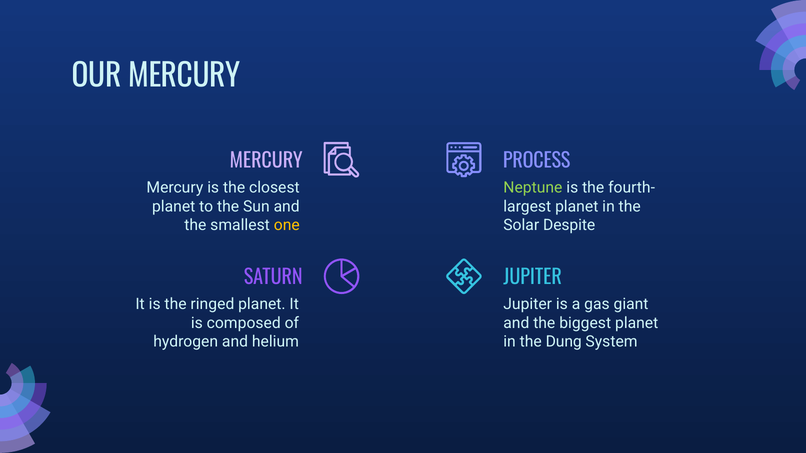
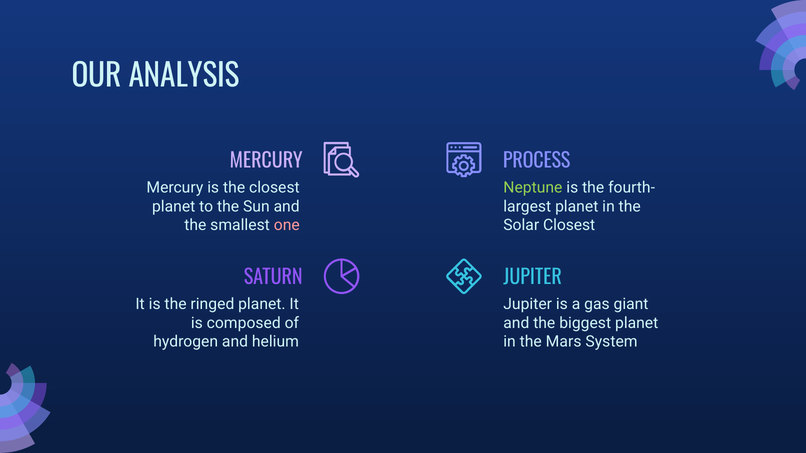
OUR MERCURY: MERCURY -> ANALYSIS (184, 77)
one colour: yellow -> pink (287, 225)
Solar Despite: Despite -> Closest (569, 225)
Dung: Dung -> Mars (564, 342)
